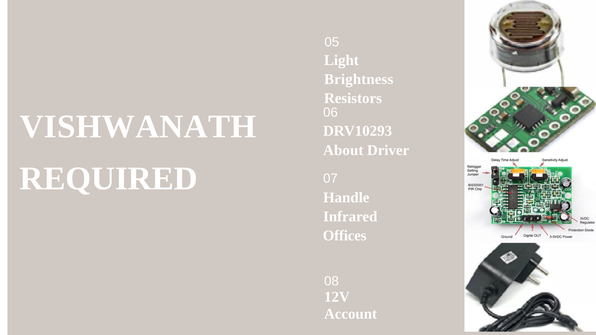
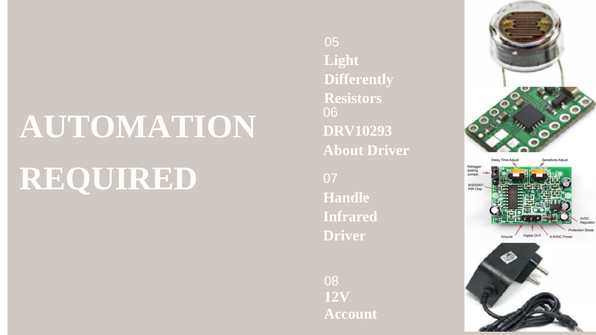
Brightness: Brightness -> Differently (359, 79)
VISHWANATH: VISHWANATH -> AUTOMATION (138, 127)
Offices: Offices -> Driver (345, 236)
